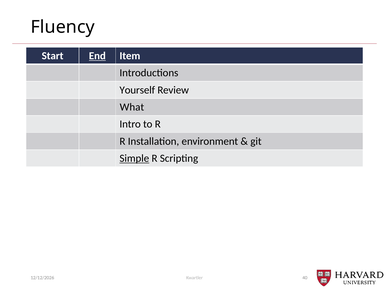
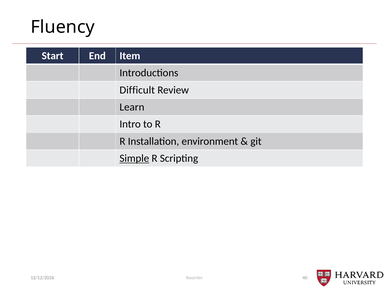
End underline: present -> none (97, 56)
Yourself: Yourself -> Difficult (137, 90)
What: What -> Learn (132, 107)
